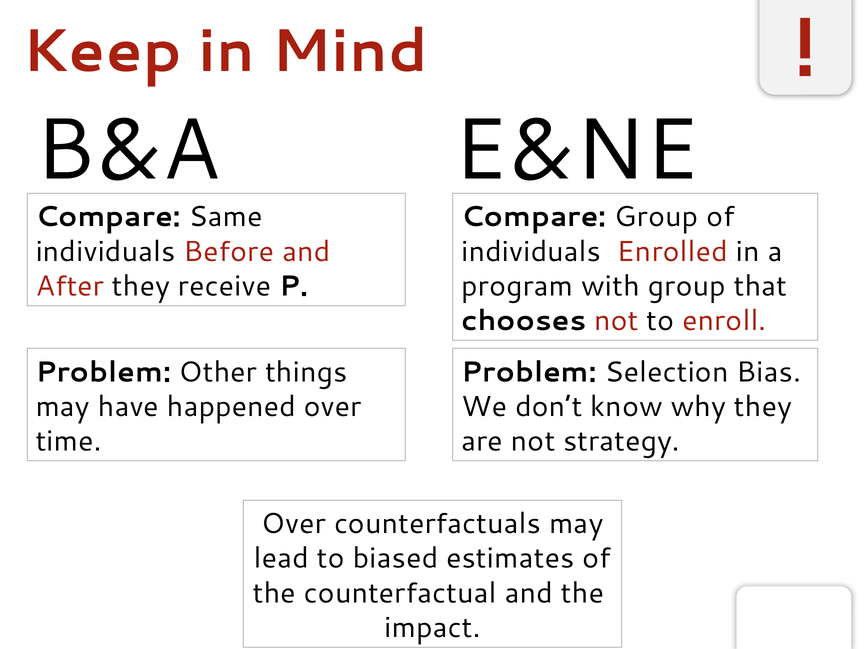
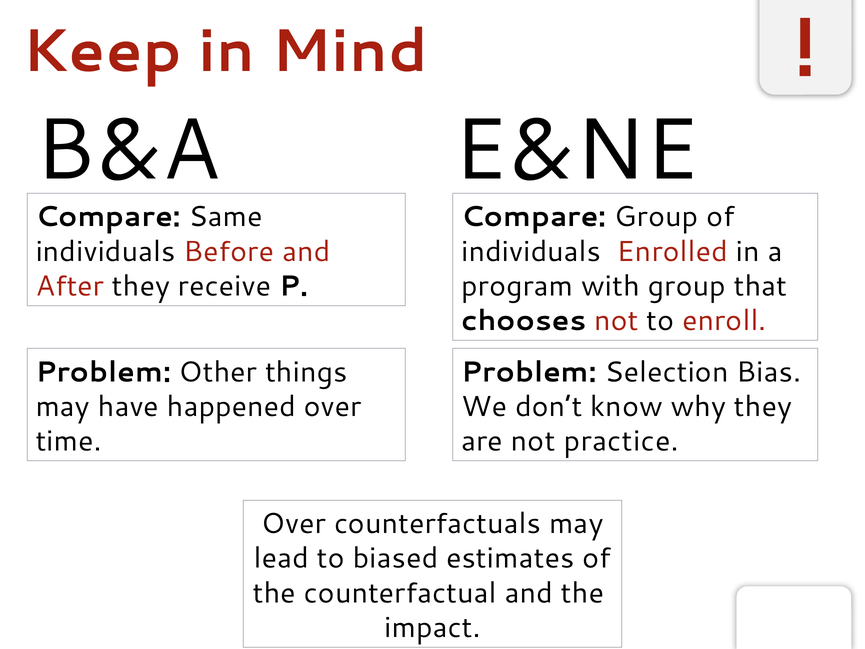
strategy: strategy -> practice (621, 441)
